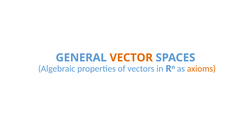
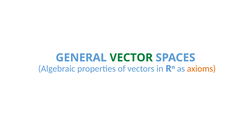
VECTOR colour: orange -> green (131, 58)
